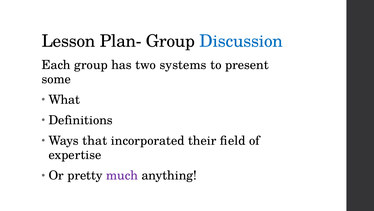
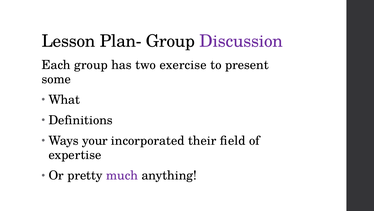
Discussion colour: blue -> purple (241, 41)
systems: systems -> exercise (183, 65)
that: that -> your (95, 140)
